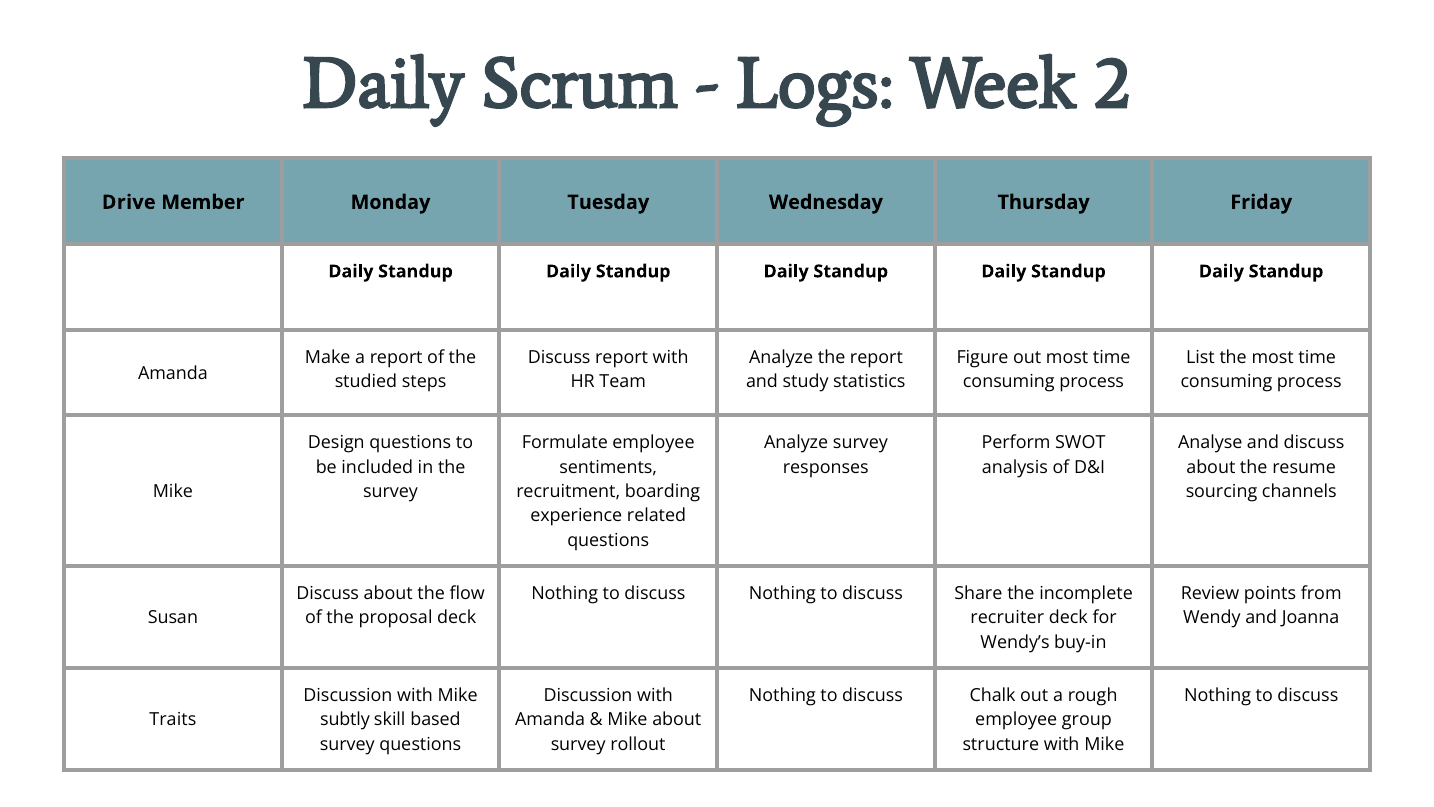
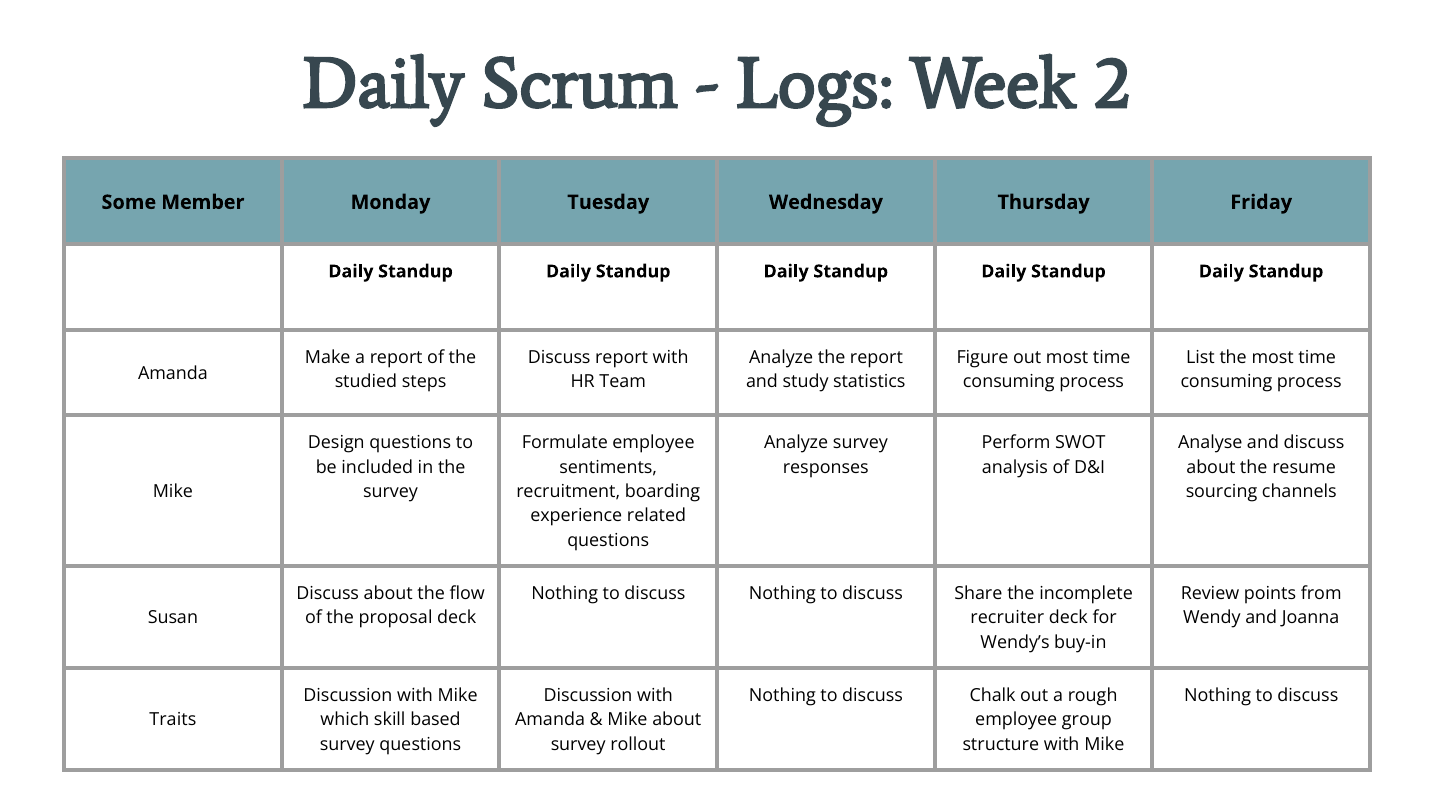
Drive: Drive -> Some (129, 202)
subtly: subtly -> which (345, 719)
